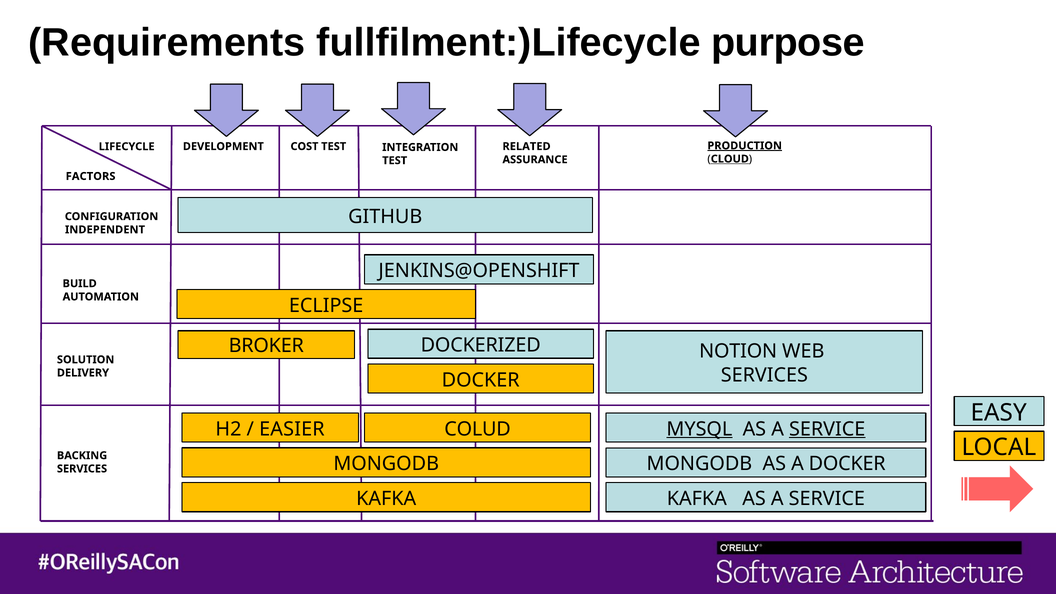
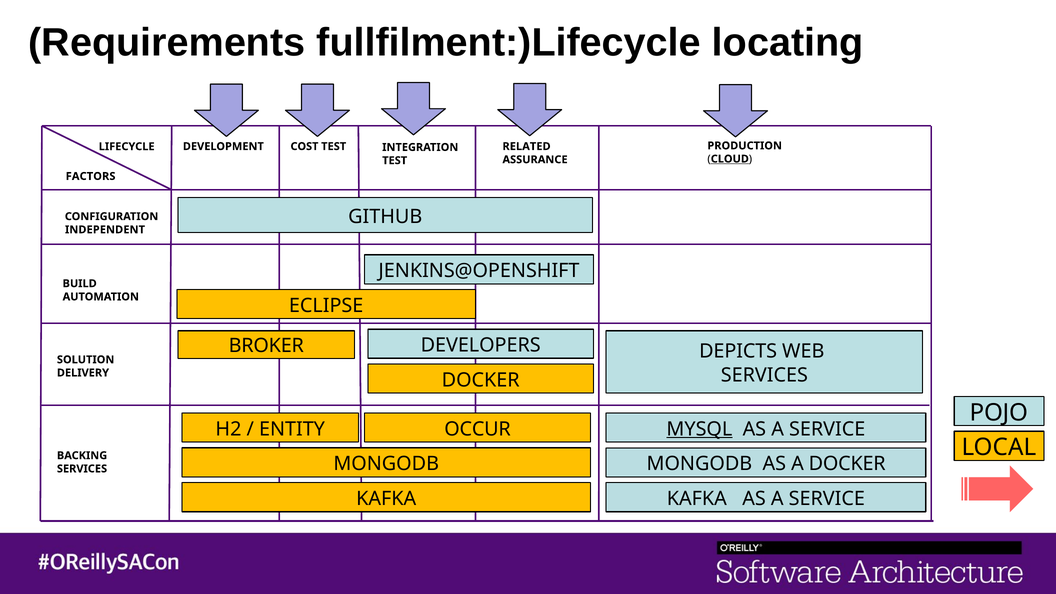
purpose: purpose -> locating (788, 43)
PRODUCTION underline: present -> none (745, 146)
DOCKERIZED: DOCKERIZED -> DEVELOPERS (481, 345)
NOTION: NOTION -> DEPICTS (738, 351)
EASY: EASY -> POJO (999, 413)
EASIER: EASIER -> ENTITY (292, 429)
COLUD: COLUD -> OCCUR (478, 429)
SERVICE underline: present -> none (827, 429)
